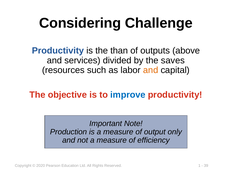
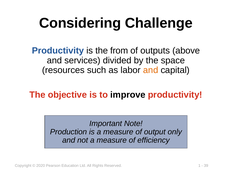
than: than -> from (119, 51)
saves: saves -> space (173, 60)
improve colour: blue -> black (128, 95)
